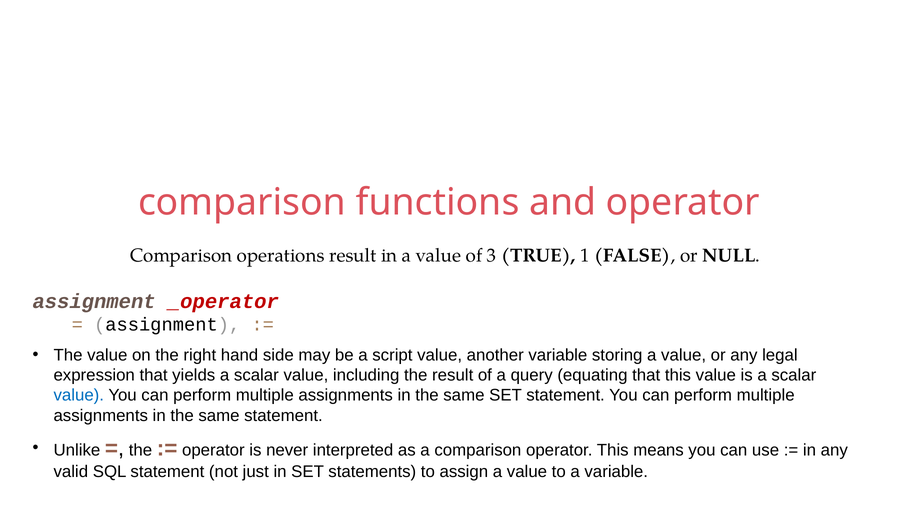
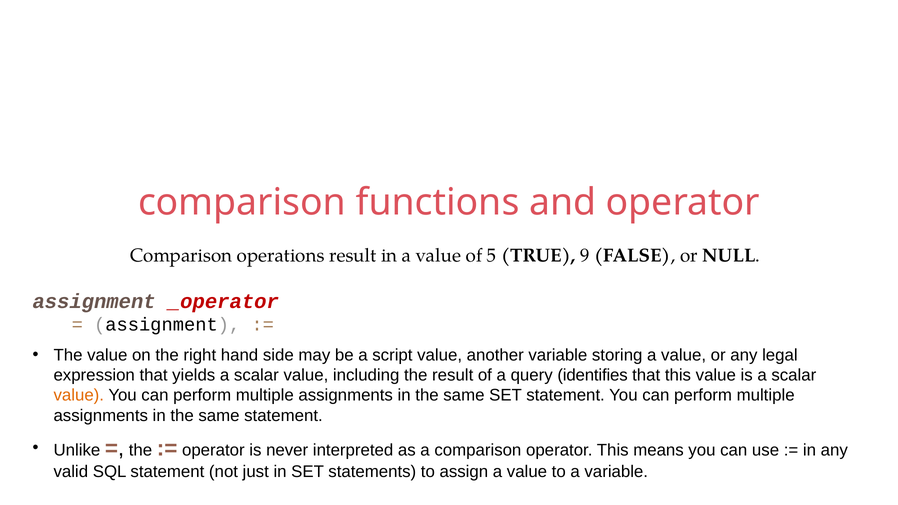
3: 3 -> 5 (492, 256)
1: 1 -> 9 (585, 256)
equating: equating -> identifies (593, 375)
value colour: blue -> orange (79, 395)
